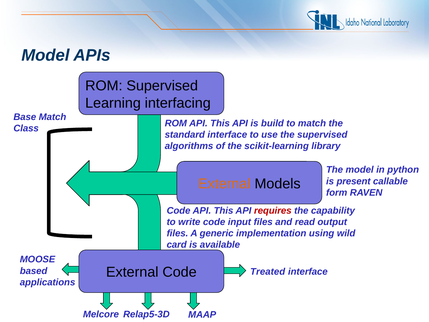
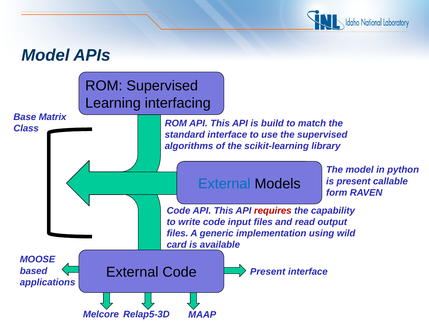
Base Match: Match -> Matrix (53, 117)
External colour: orange -> blue (224, 183)
Treated: Treated -> Present (268, 271)
